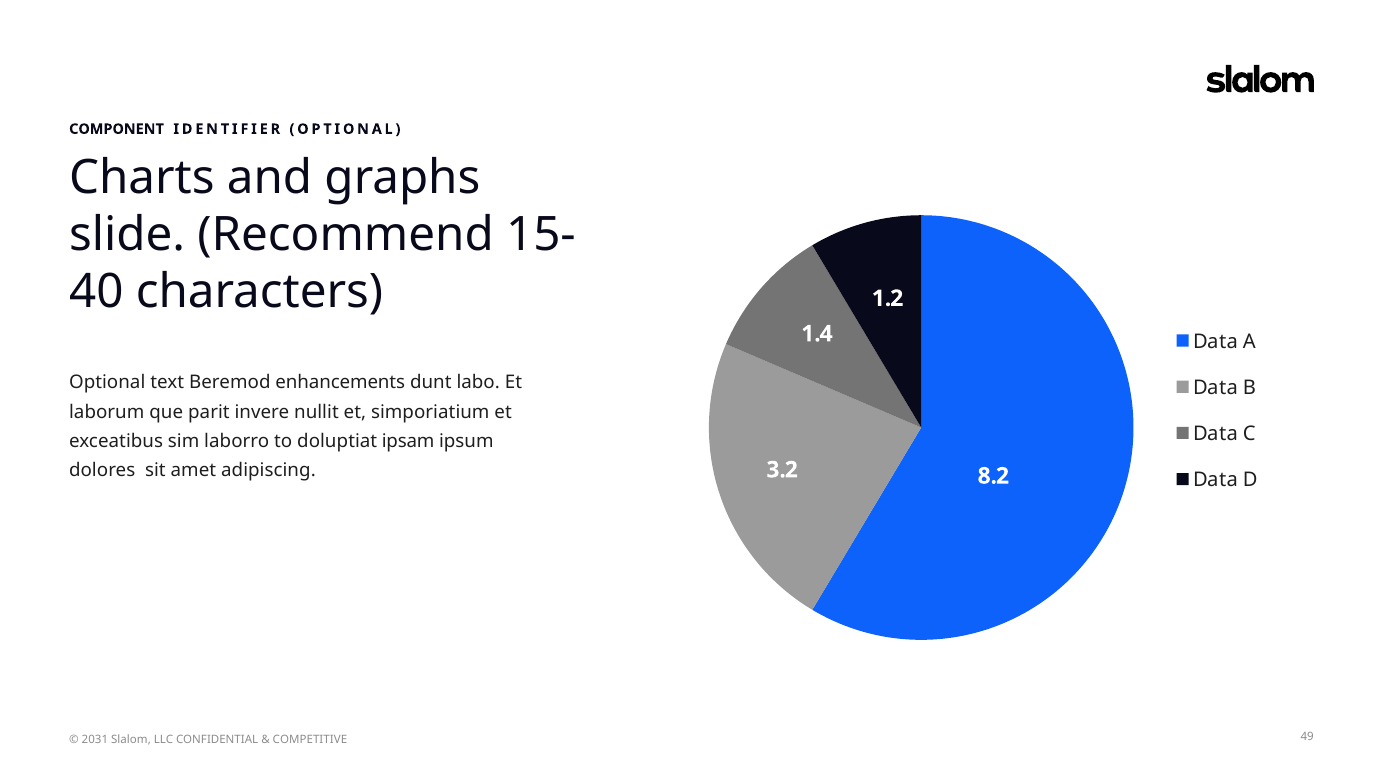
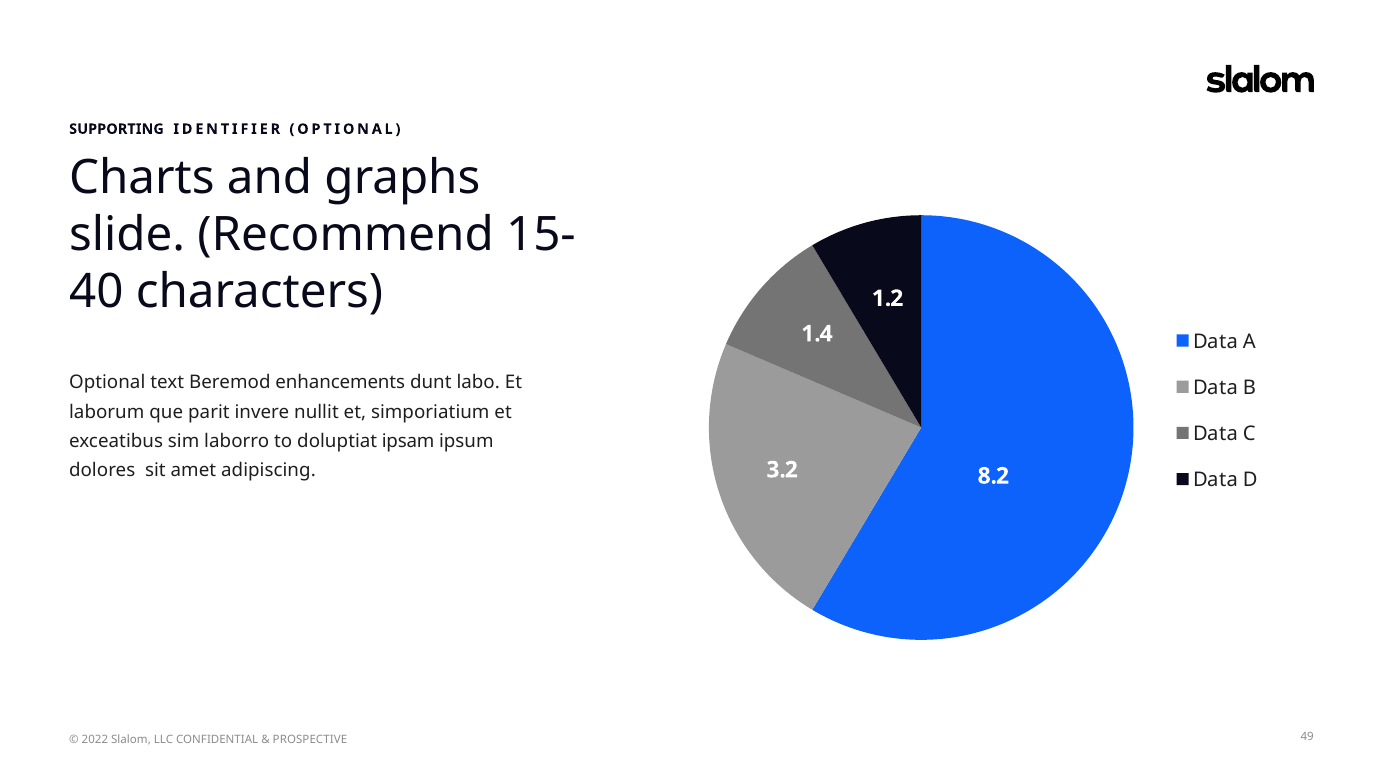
COMPONENT: COMPONENT -> SUPPORTING (116, 129)
2031: 2031 -> 2022 (95, 740)
COMPETITIVE: COMPETITIVE -> PROSPECTIVE (310, 740)
